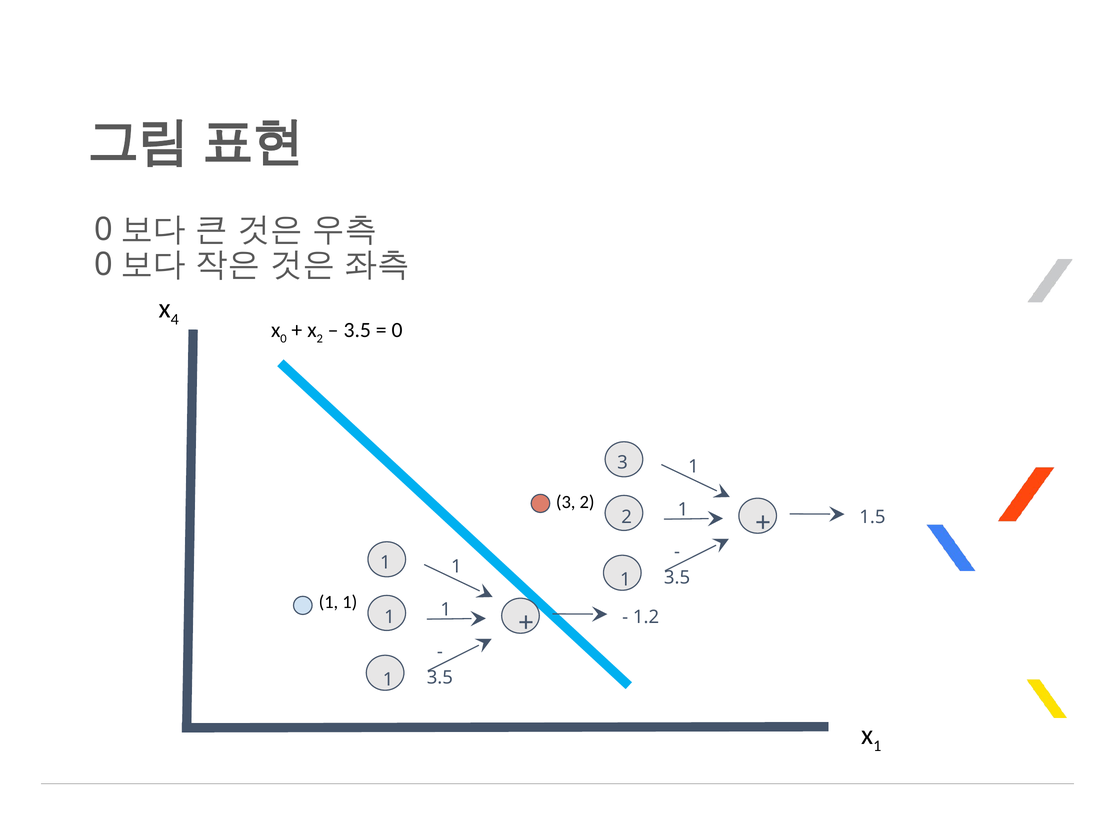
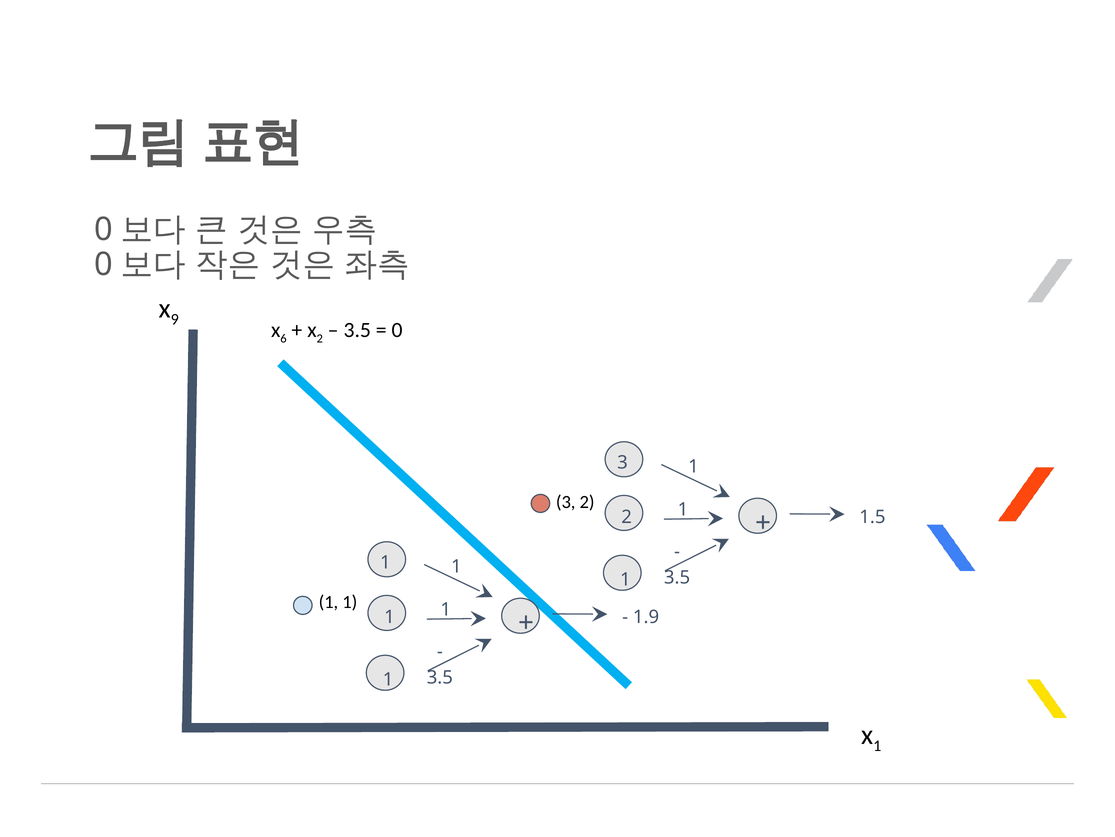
4: 4 -> 9 (175, 319)
0: 0 -> 6 (284, 338)
1.2: 1.2 -> 1.9 (646, 617)
